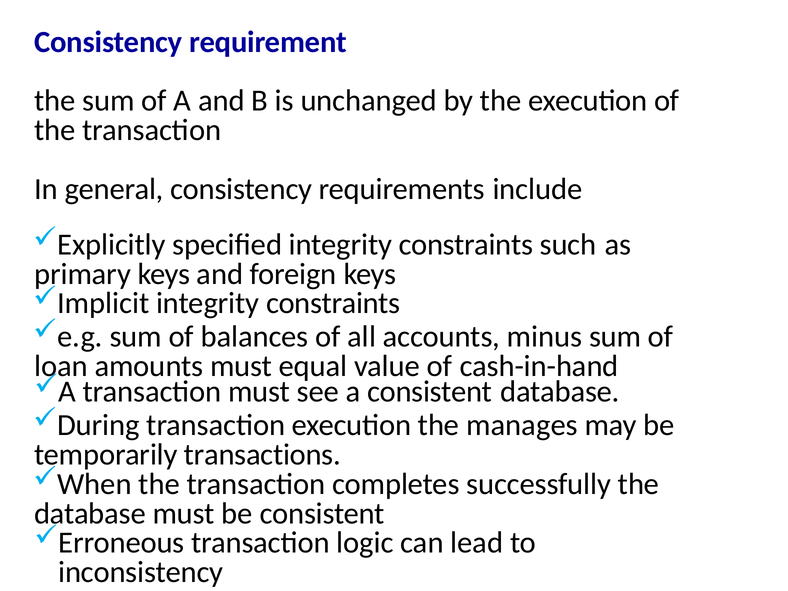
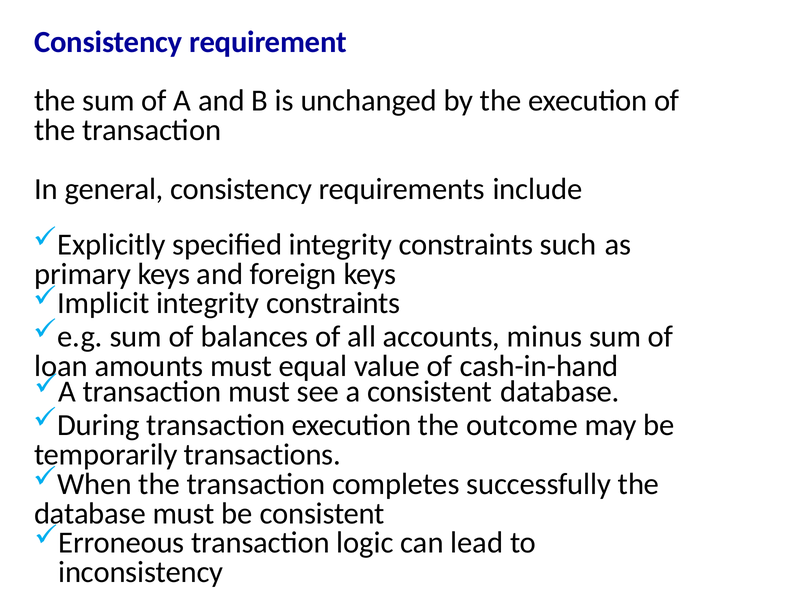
manages: manages -> outcome (522, 425)
